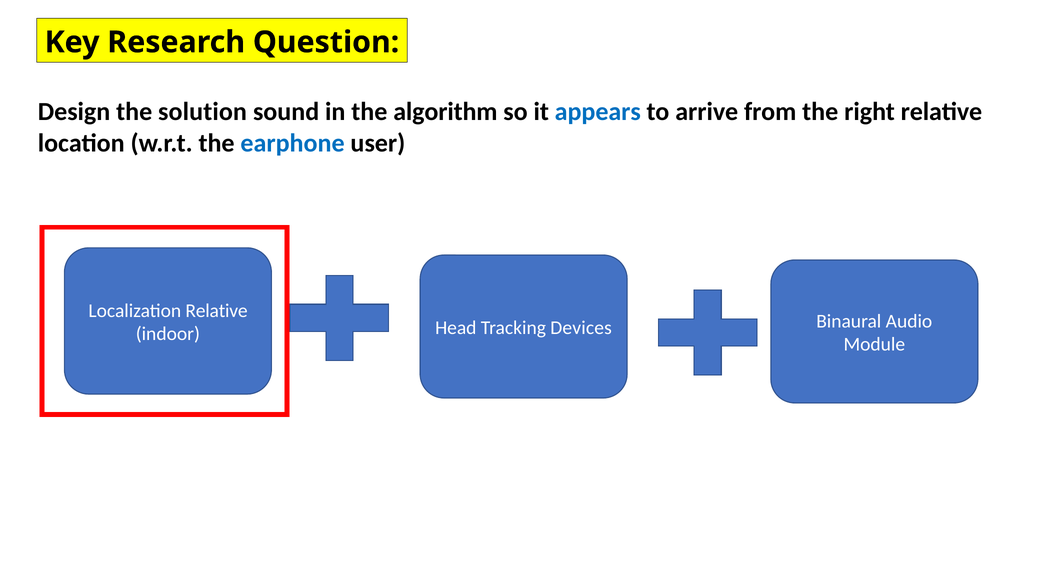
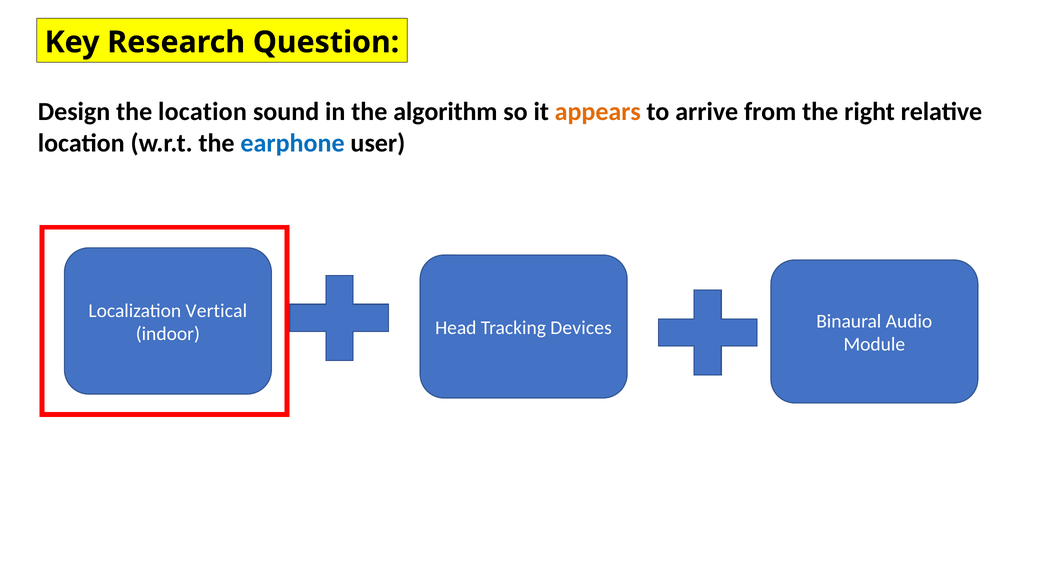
the solution: solution -> location (202, 112)
appears colour: blue -> orange (598, 112)
Localization Relative: Relative -> Vertical (216, 311)
